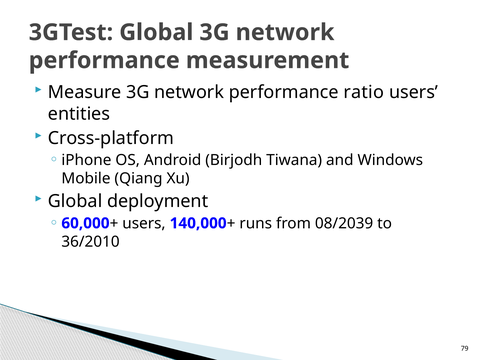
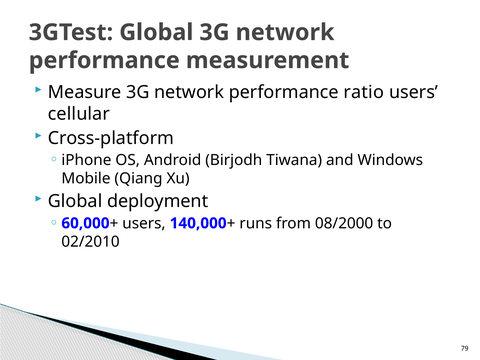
entities: entities -> cellular (79, 114)
08/2039: 08/2039 -> 08/2000 (344, 223)
36/2010: 36/2010 -> 02/2010 (90, 242)
